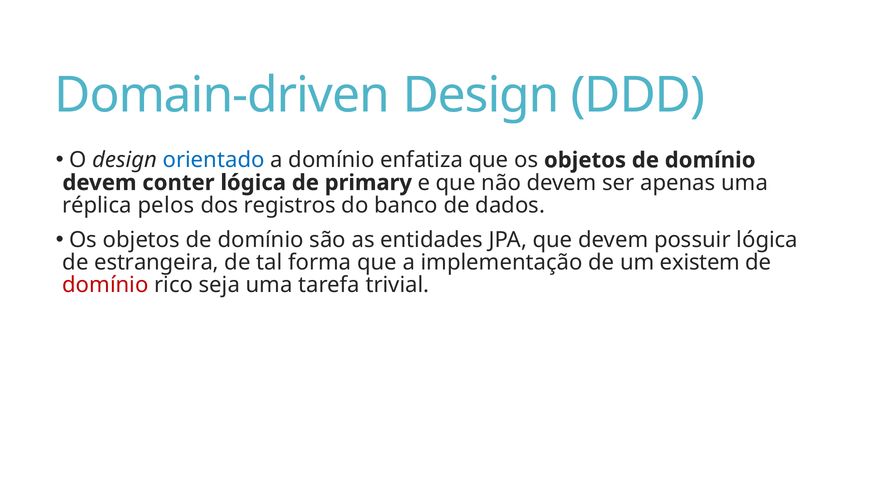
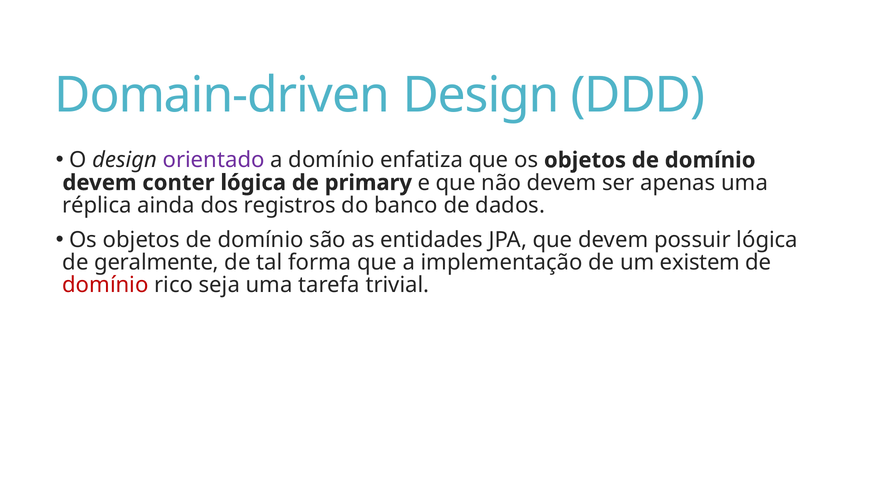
orientado colour: blue -> purple (214, 160)
pelos: pelos -> ainda (166, 205)
estrangeira: estrangeira -> geralmente (157, 262)
